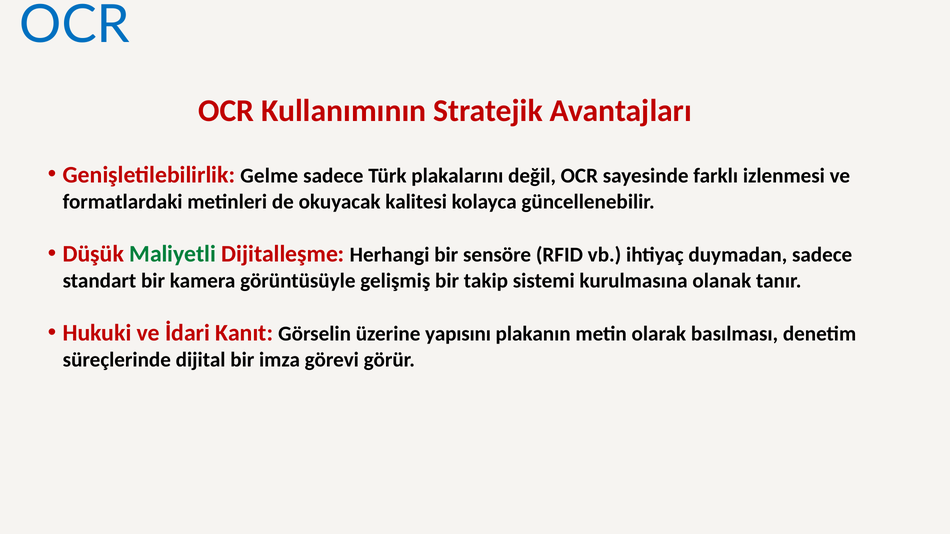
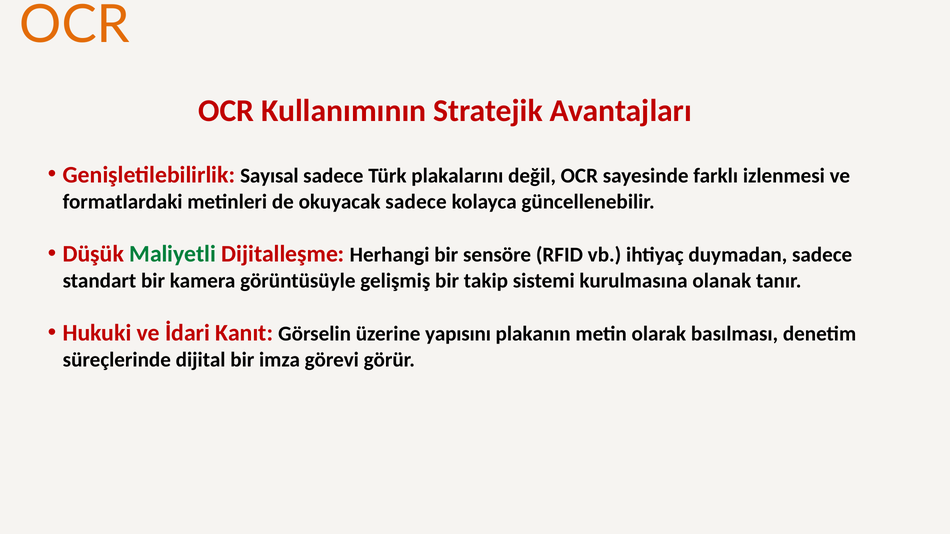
OCR colour: blue -> orange (75, 25)
Gelme: Gelme -> Sayısal (269, 176)
okuyacak kalitesi: kalitesi -> sadece (416, 202)
